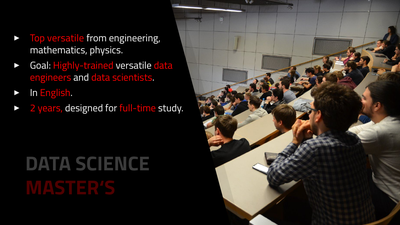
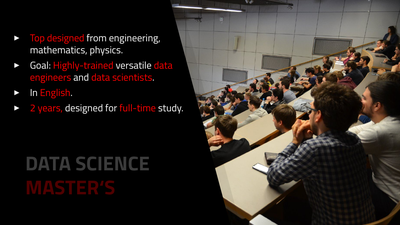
Top versatile: versatile -> designed (66, 38)
